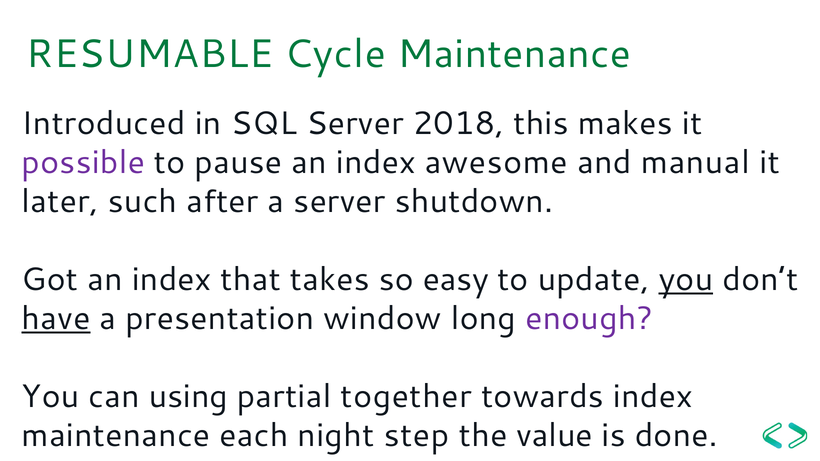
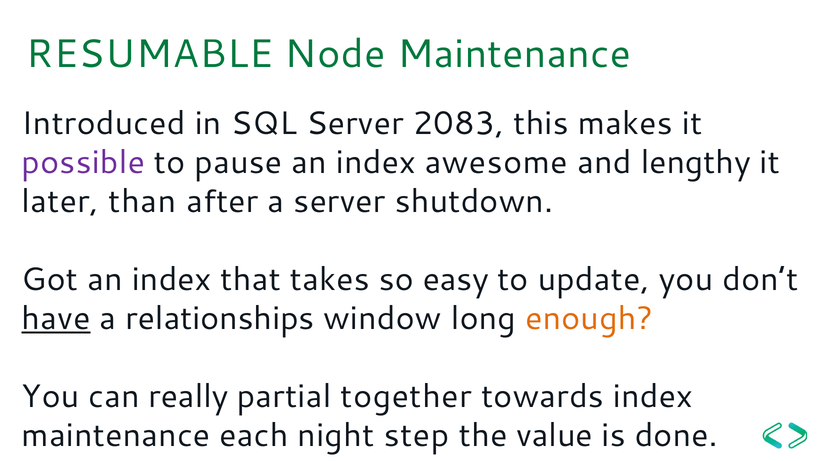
Cycle: Cycle -> Node (335, 54)
2018: 2018 -> 2083 (459, 123)
manual: manual -> lengthy (696, 162)
such: such -> than (142, 202)
you underline: present -> none (686, 280)
presentation: presentation -> relationships (220, 319)
enough colour: purple -> orange (589, 319)
using: using -> really (188, 397)
